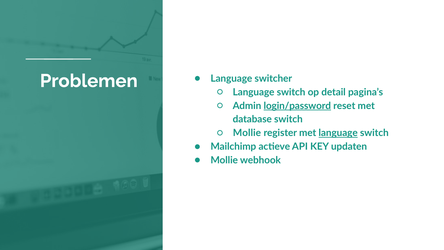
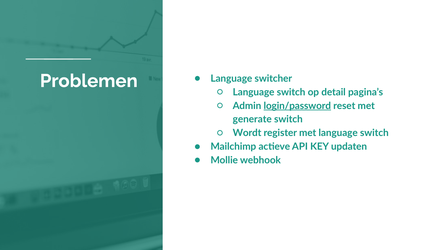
database: database -> generate (252, 119)
Mollie: Mollie -> Wordt (247, 133)
language underline: present -> none (338, 133)
